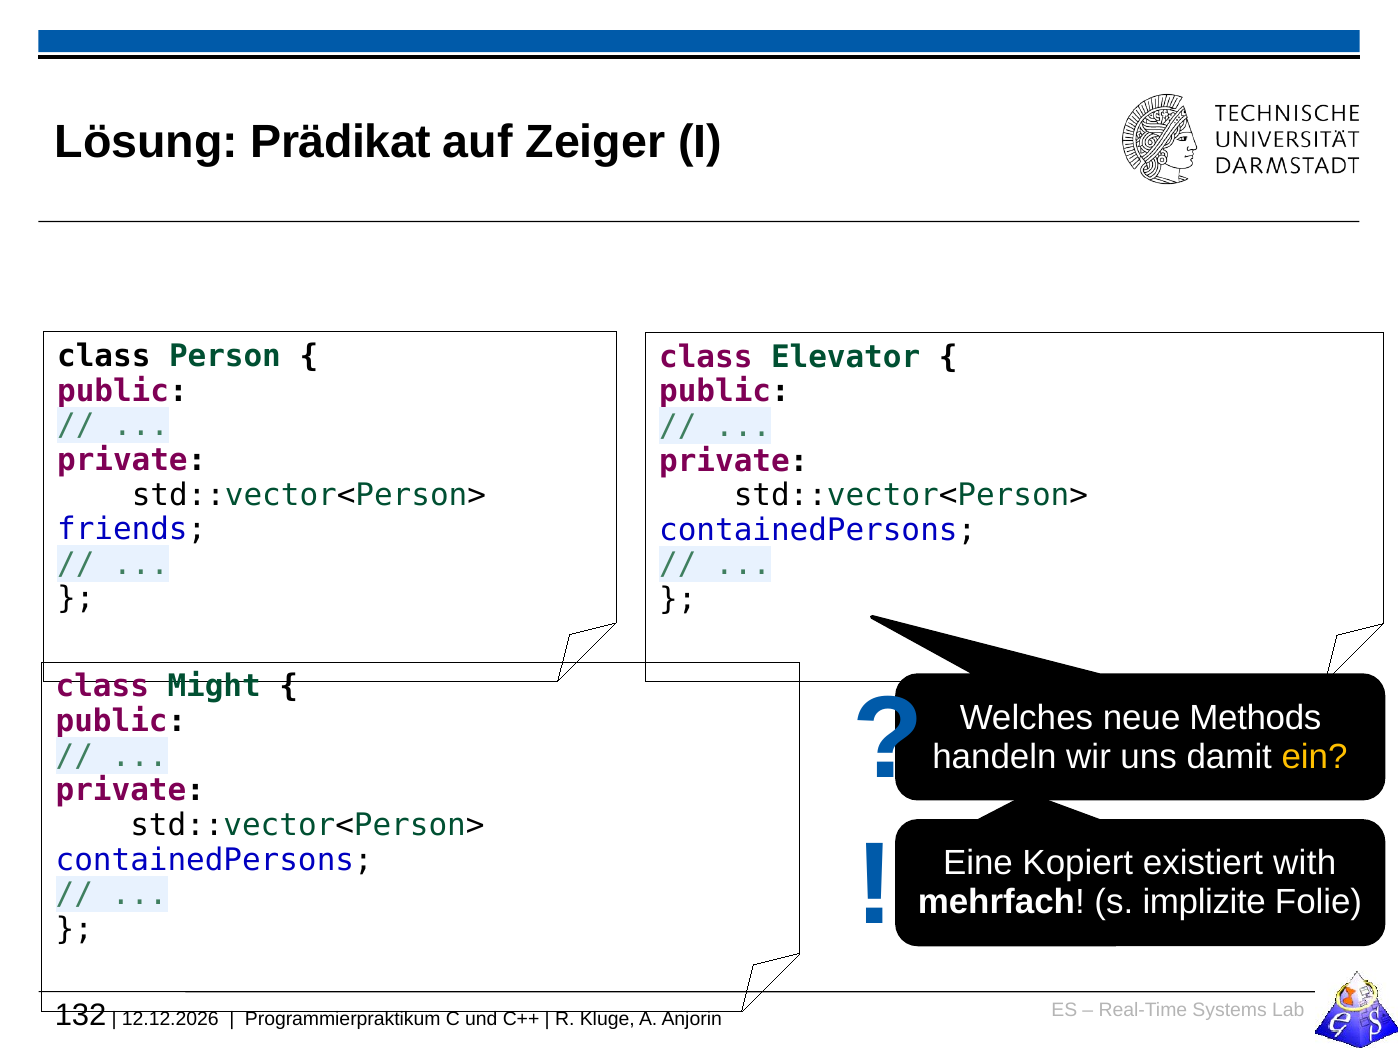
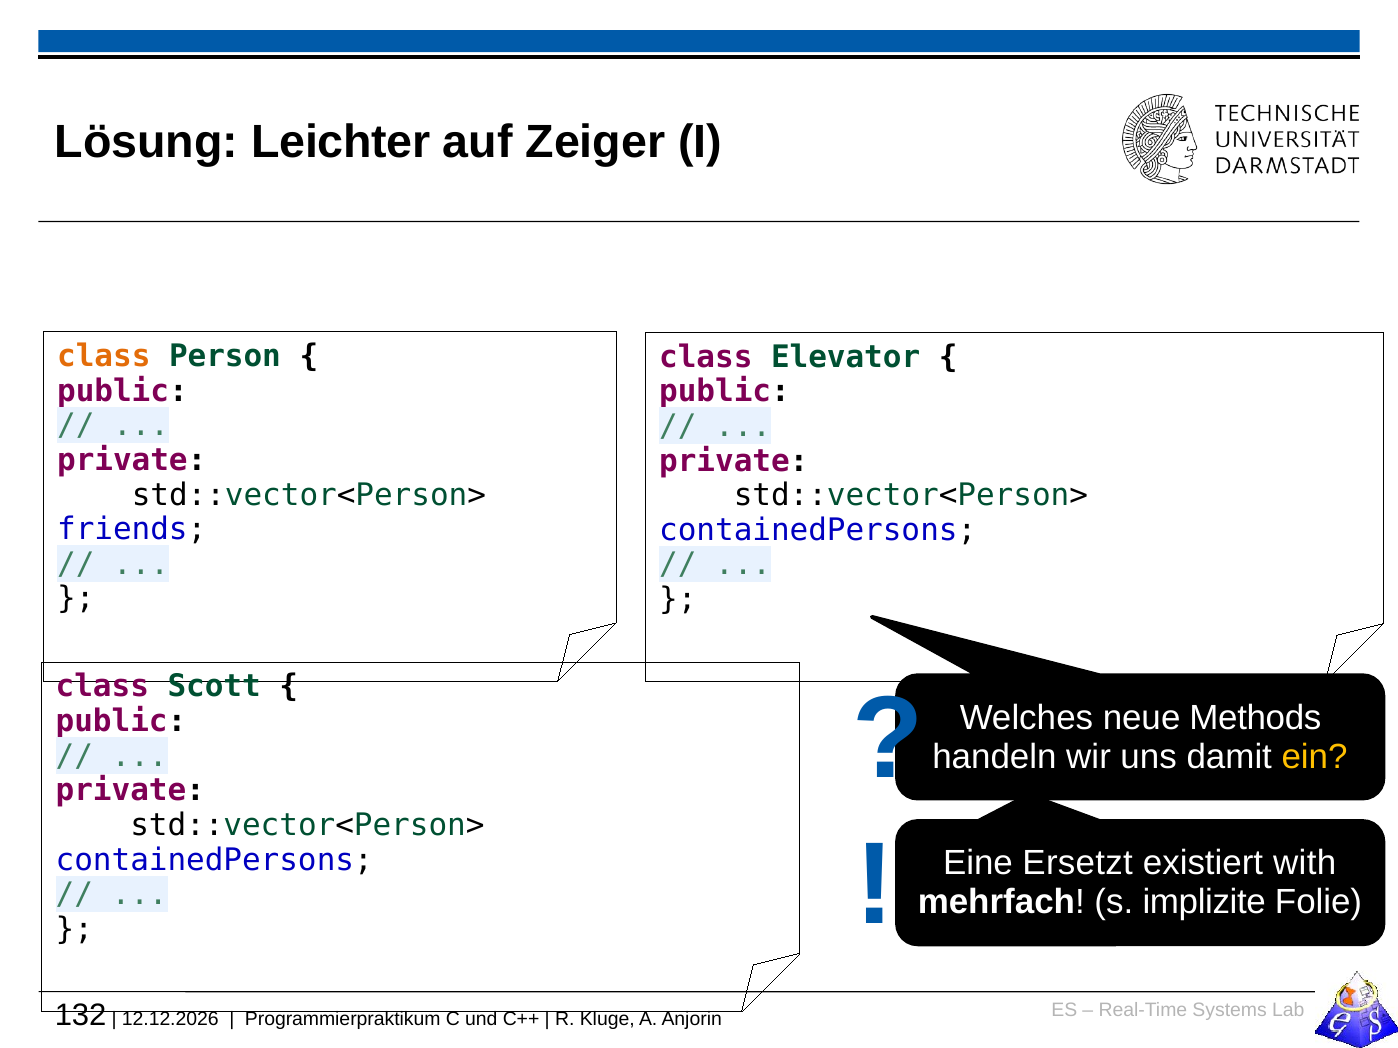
Prädikat: Prädikat -> Leichter (341, 142)
class colour: black -> orange (104, 356)
Might: Might -> Scott (214, 687)
Kopiert: Kopiert -> Ersetzt (1078, 864)
